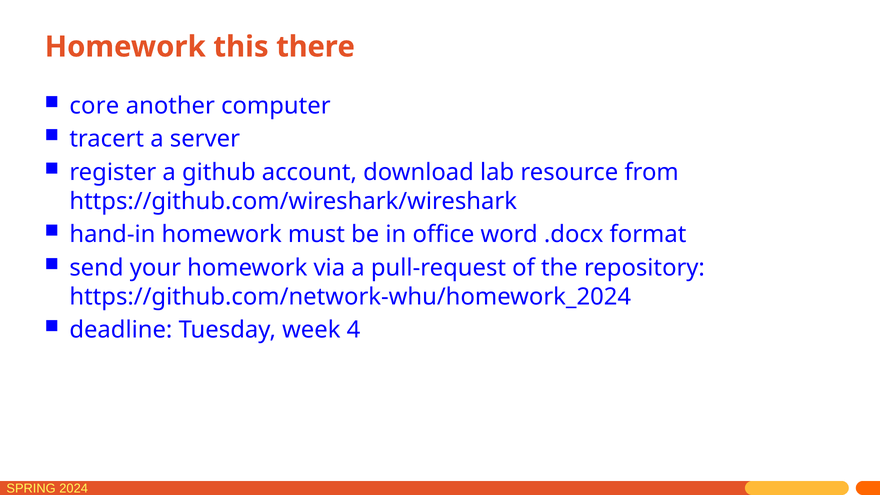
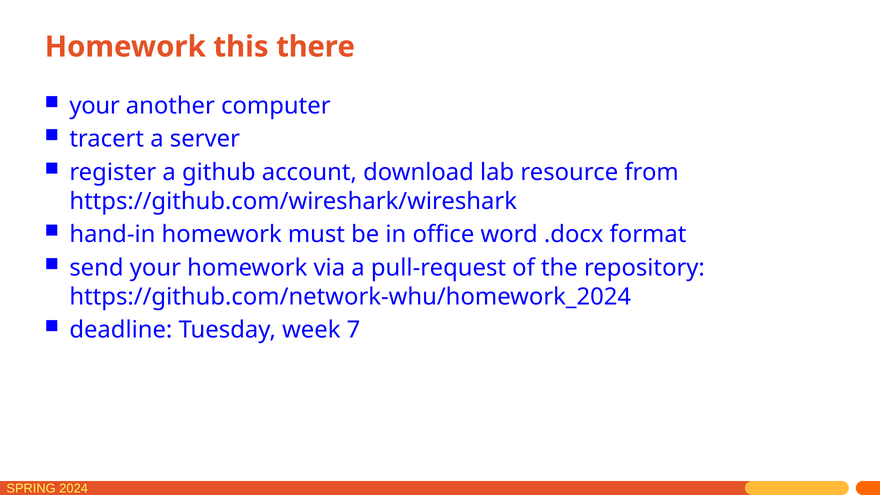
core: core -> your (95, 106)
4: 4 -> 7 (353, 330)
